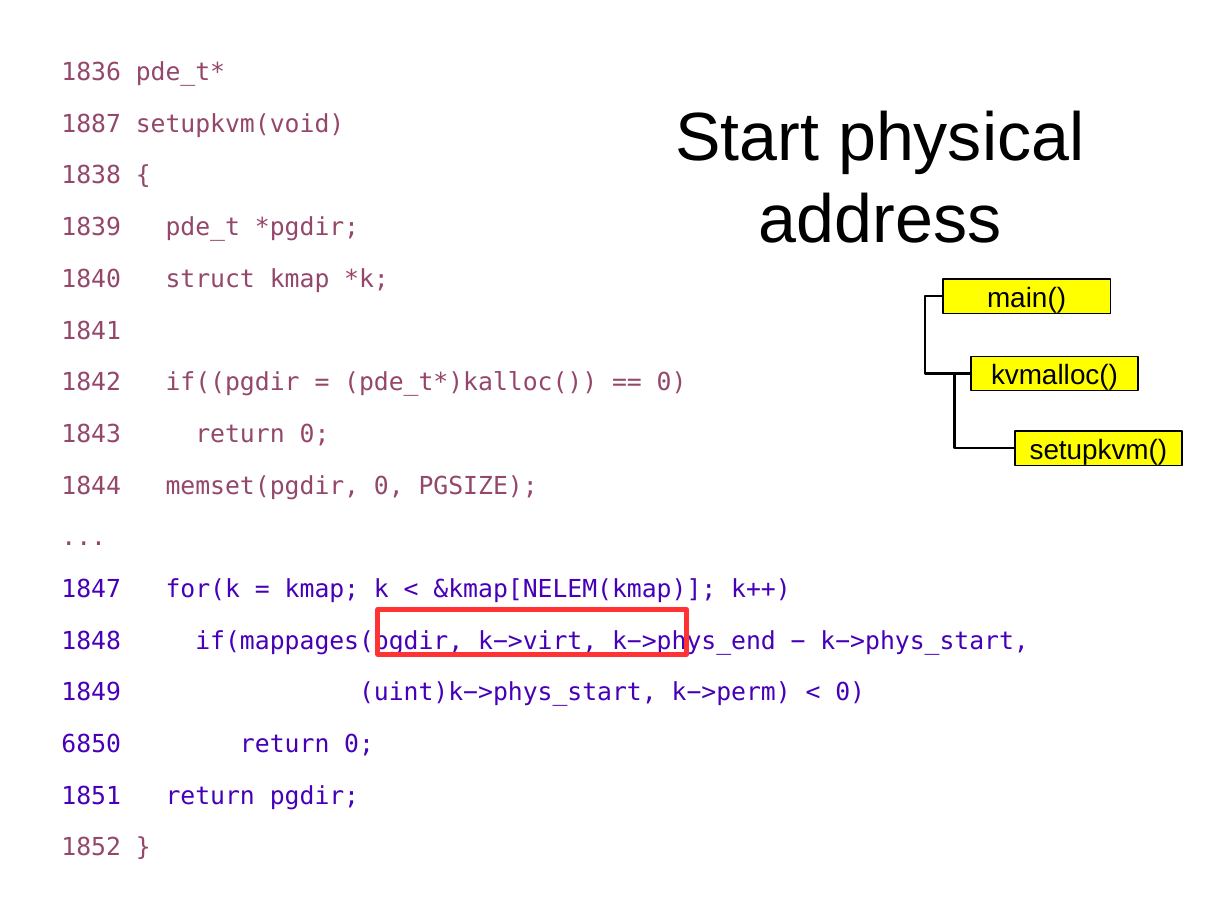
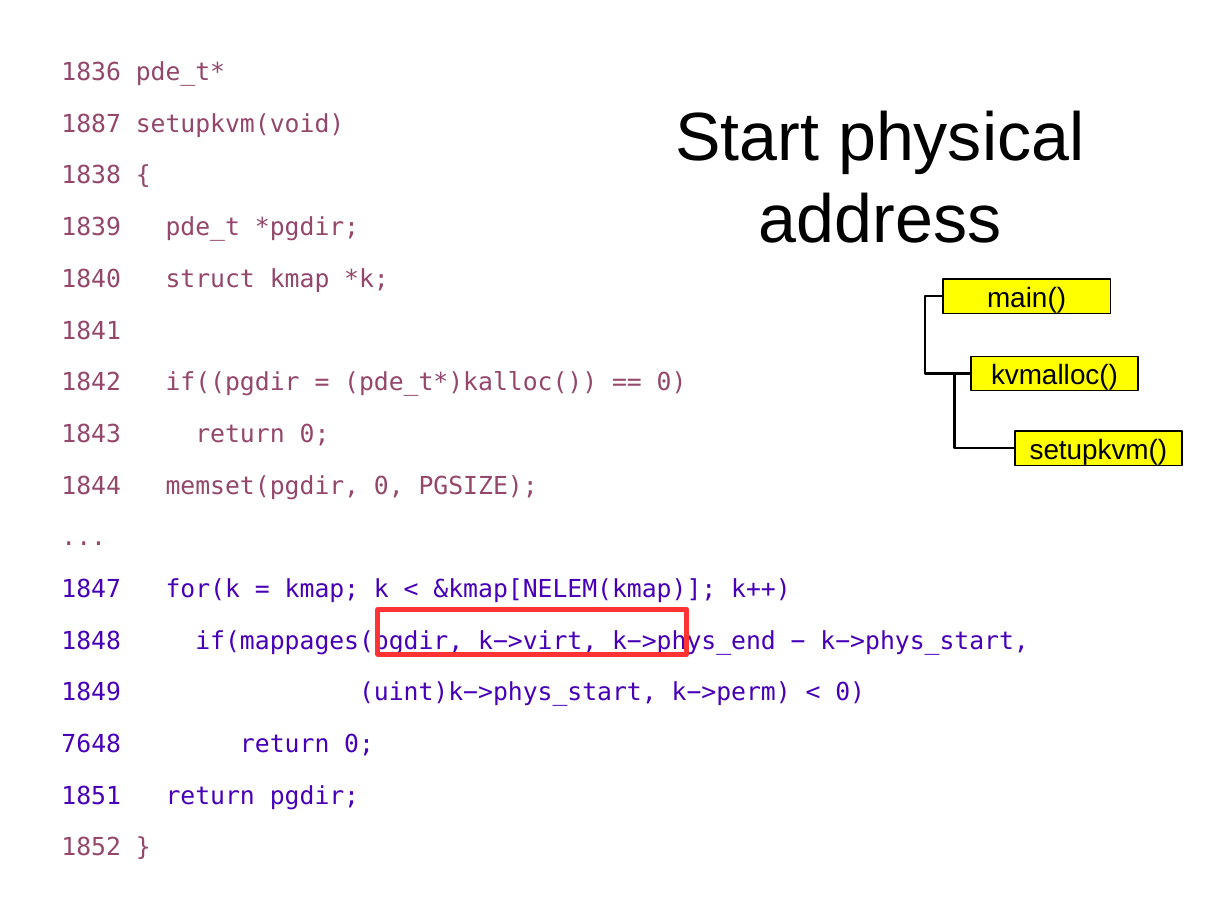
6850: 6850 -> 7648 (91, 744)
